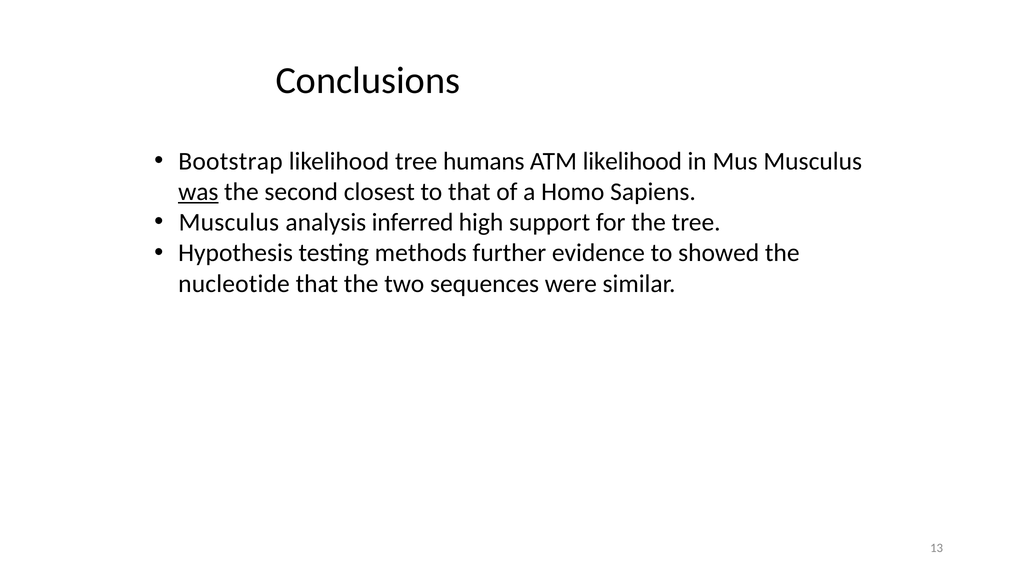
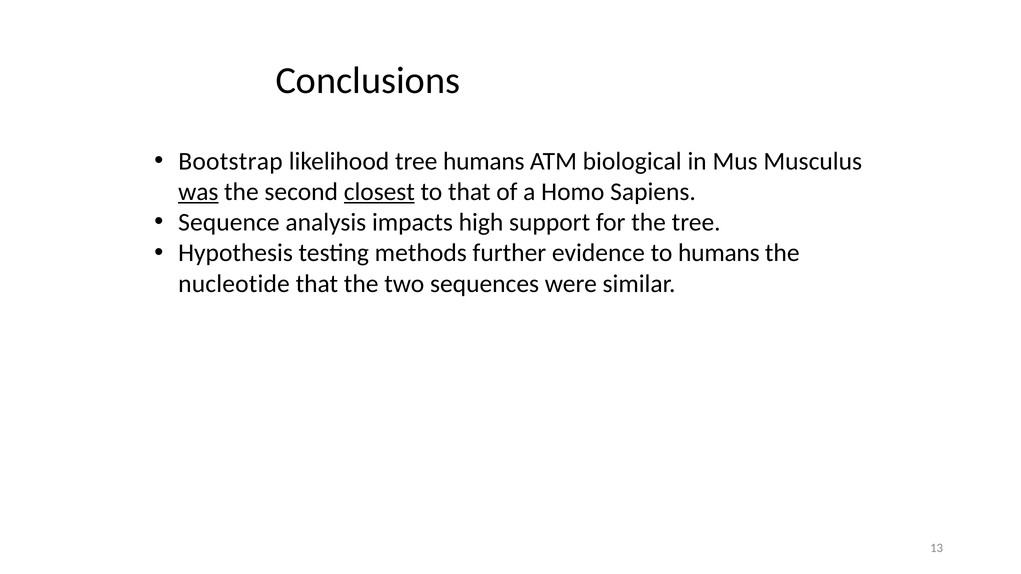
ATM likelihood: likelihood -> biological (632, 161)
closest underline: none -> present (379, 192)
Musculus: Musculus -> Sequence (229, 223)
inferred: inferred -> impacts (412, 223)
to showed: showed -> humans (719, 253)
